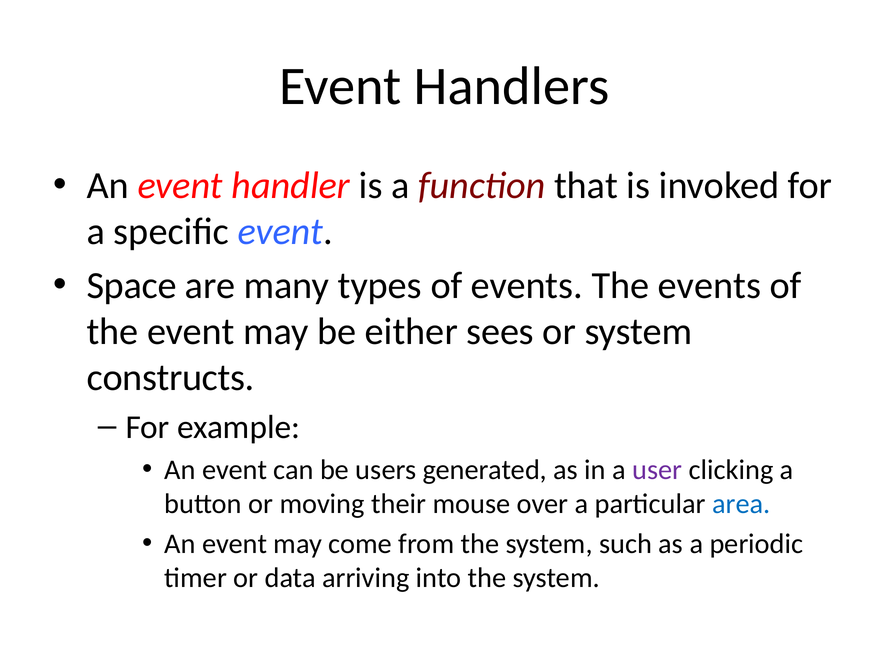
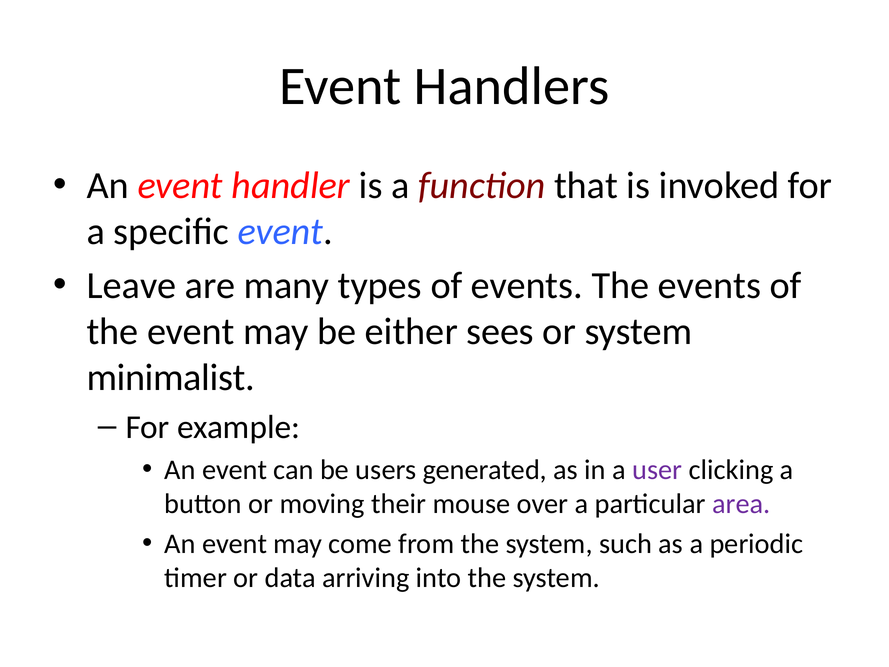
Space: Space -> Leave (131, 285)
constructs: constructs -> minimalist (171, 377)
area colour: blue -> purple (741, 504)
